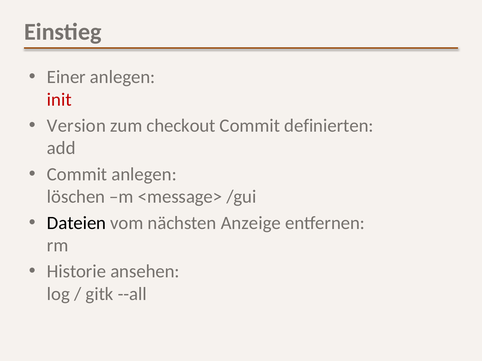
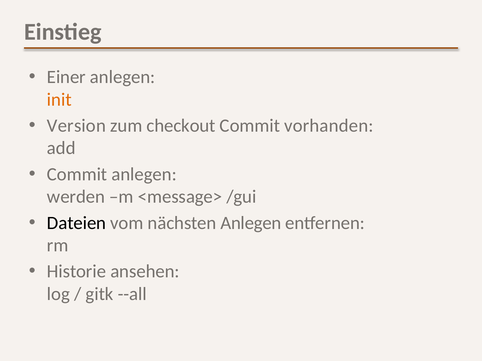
init colour: red -> orange (59, 100)
definierten: definierten -> vorhanden (329, 126)
löschen: löschen -> werden (76, 197)
nächsten Anzeige: Anzeige -> Anlegen (251, 223)
